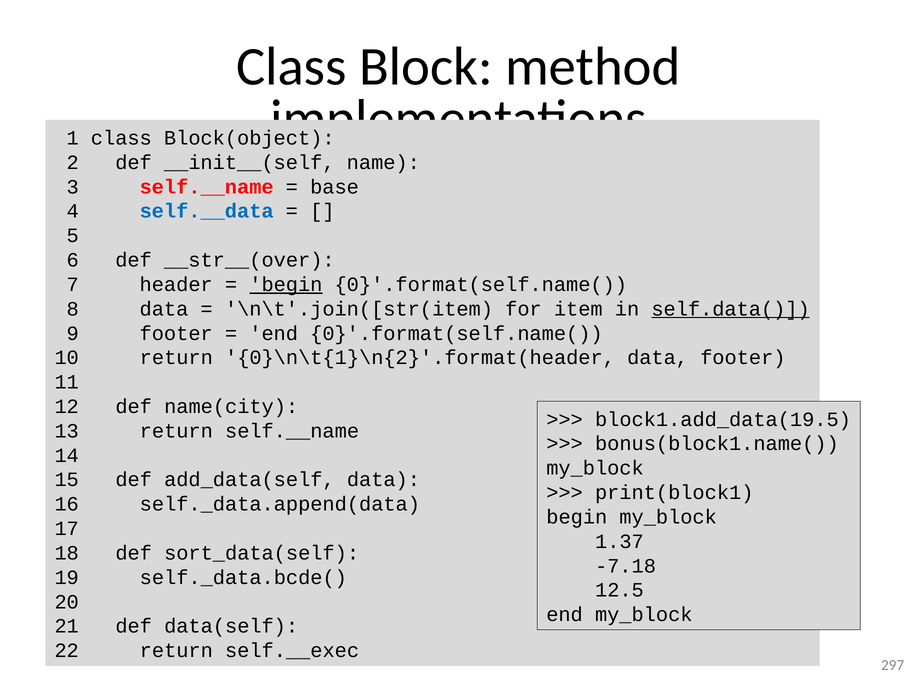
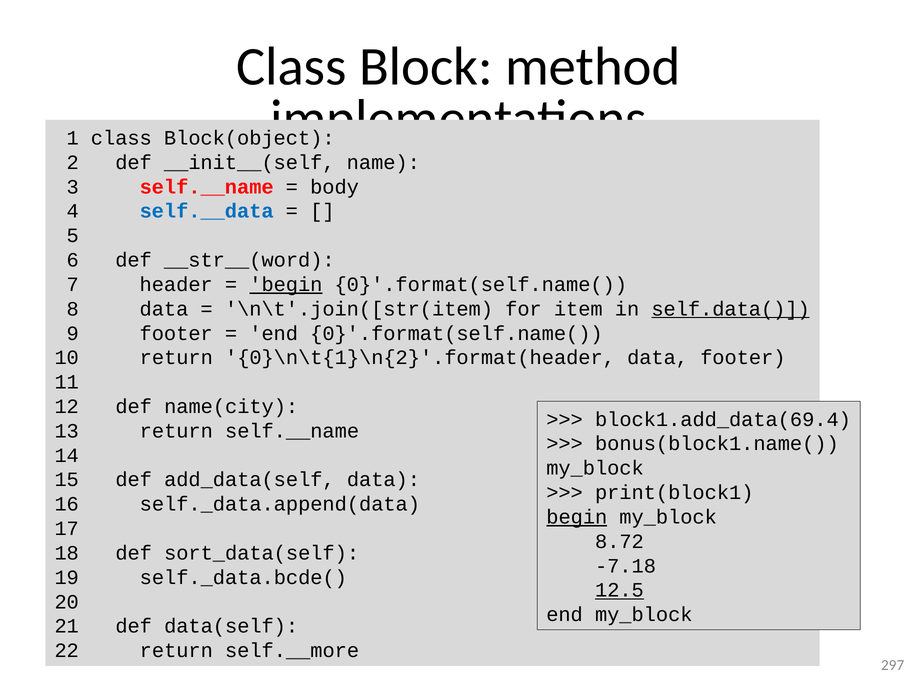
base: base -> body (335, 187)
__str__(over: __str__(over -> __str__(word (249, 260)
block1.add_data(19.5: block1.add_data(19.5 -> block1.add_data(69.4 (723, 420)
begin underline: none -> present (577, 518)
1.37: 1.37 -> 8.72 (619, 542)
12.5 underline: none -> present (619, 591)
self.__exec: self.__exec -> self.__more (292, 651)
